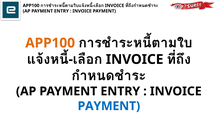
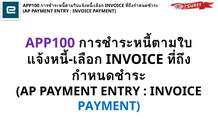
APP100 colour: orange -> purple (50, 43)
